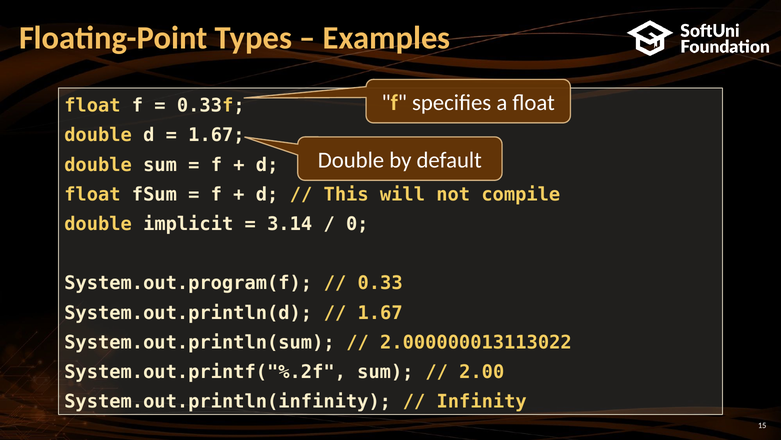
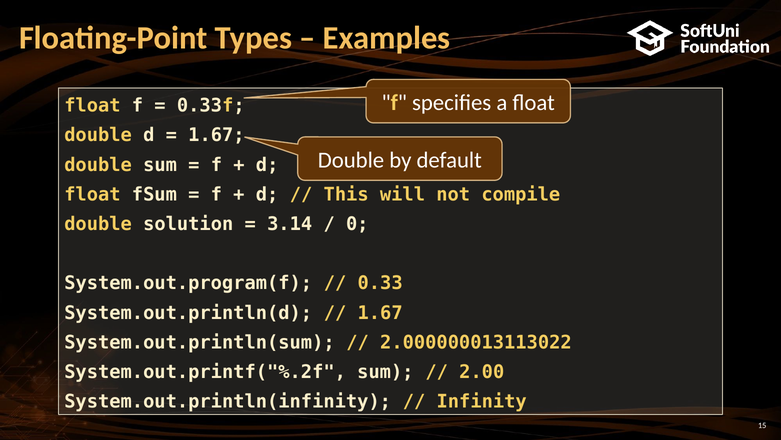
implicit: implicit -> solution (188, 224)
